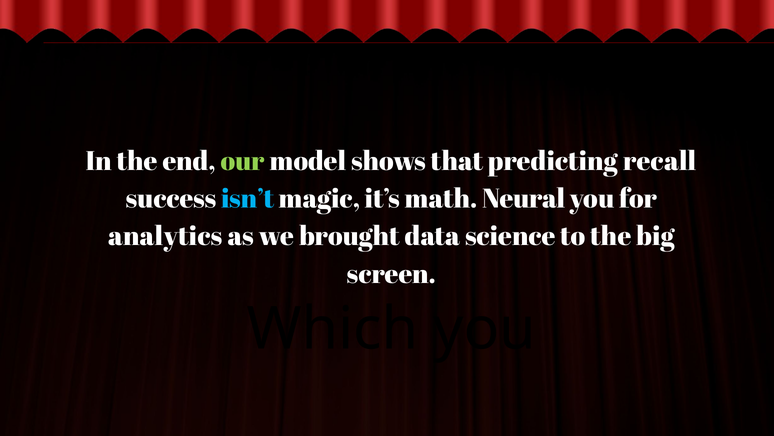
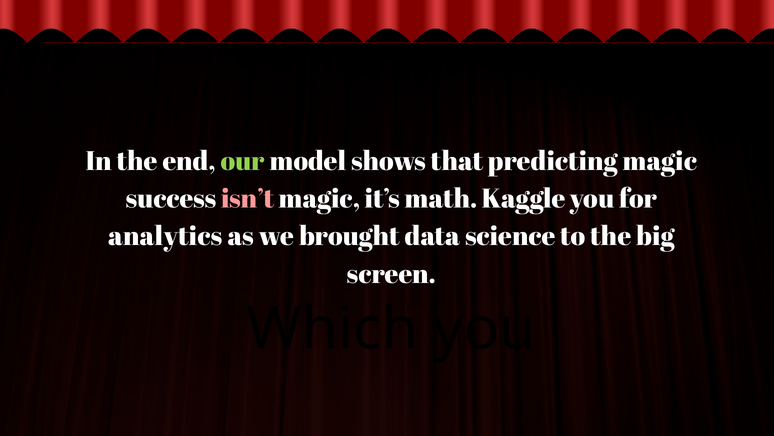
predicting recall: recall -> magic (660, 161)
isn’t colour: light blue -> pink (248, 199)
Neural: Neural -> Kaggle (524, 199)
